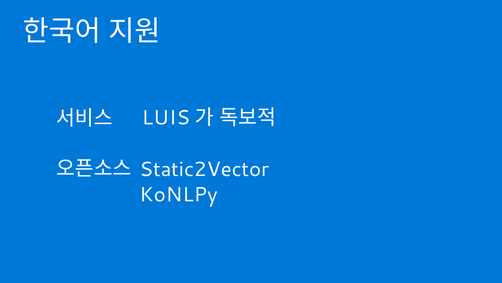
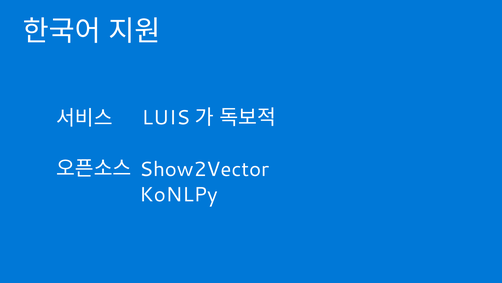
Static2Vector: Static2Vector -> Show2Vector (204, 169)
